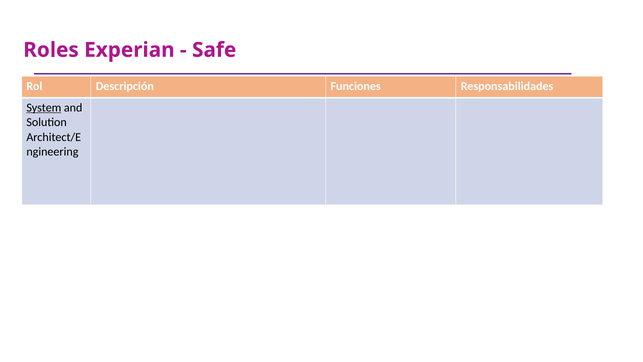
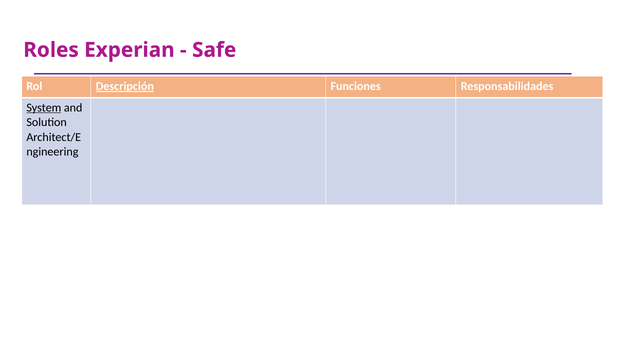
Descripción underline: none -> present (125, 86)
